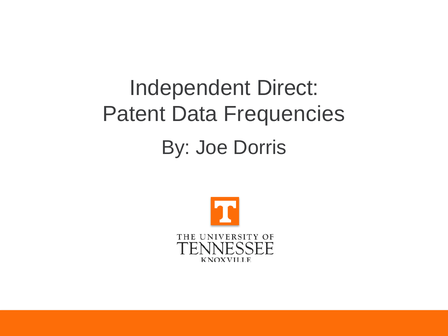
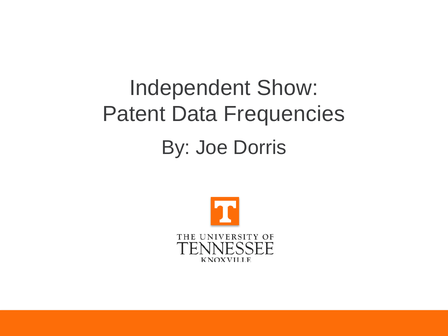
Direct: Direct -> Show (287, 88)
